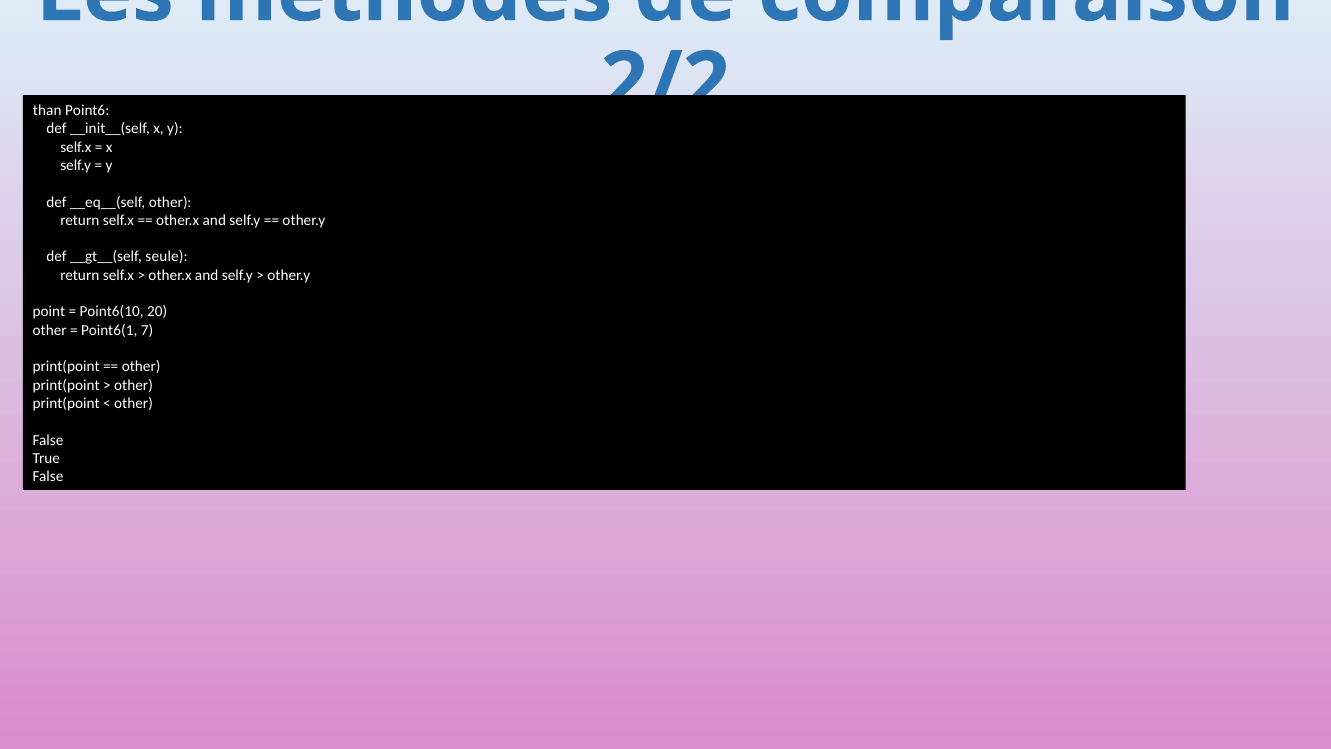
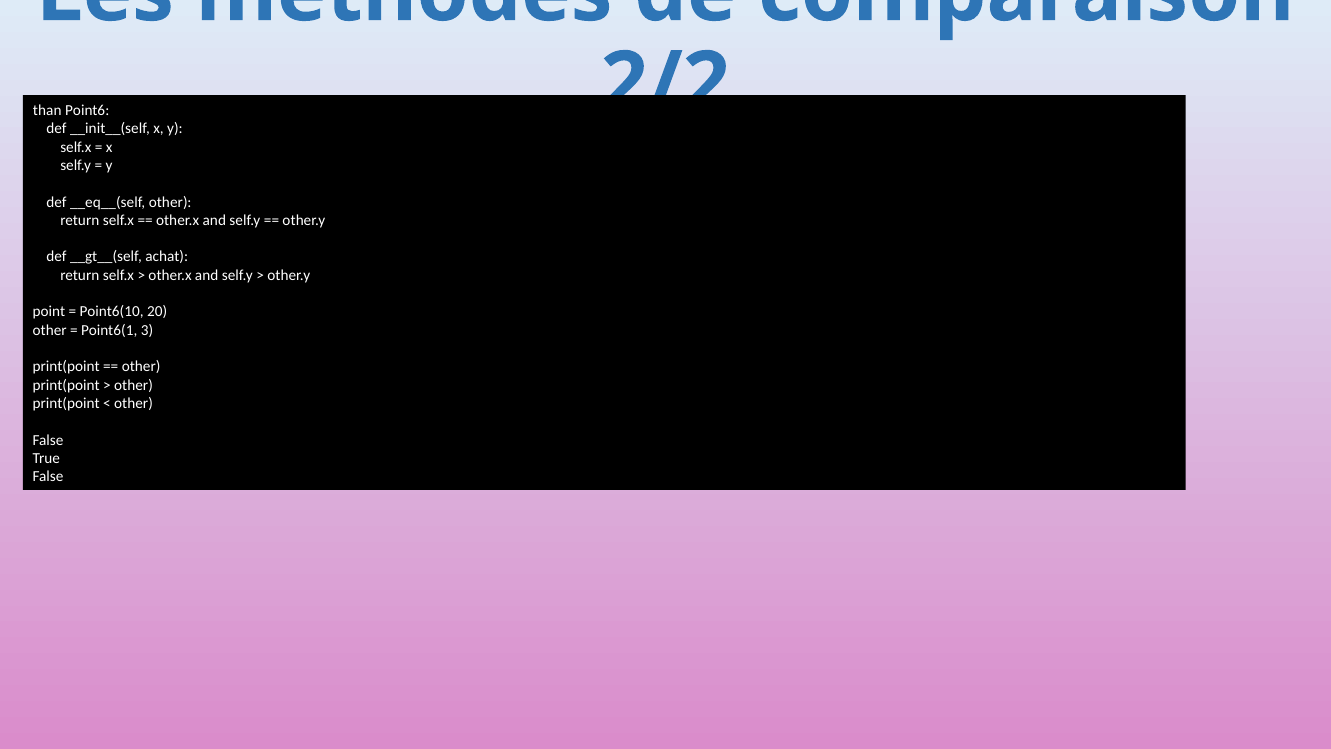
seule: seule -> achat (167, 257)
7: 7 -> 3 (147, 330)
